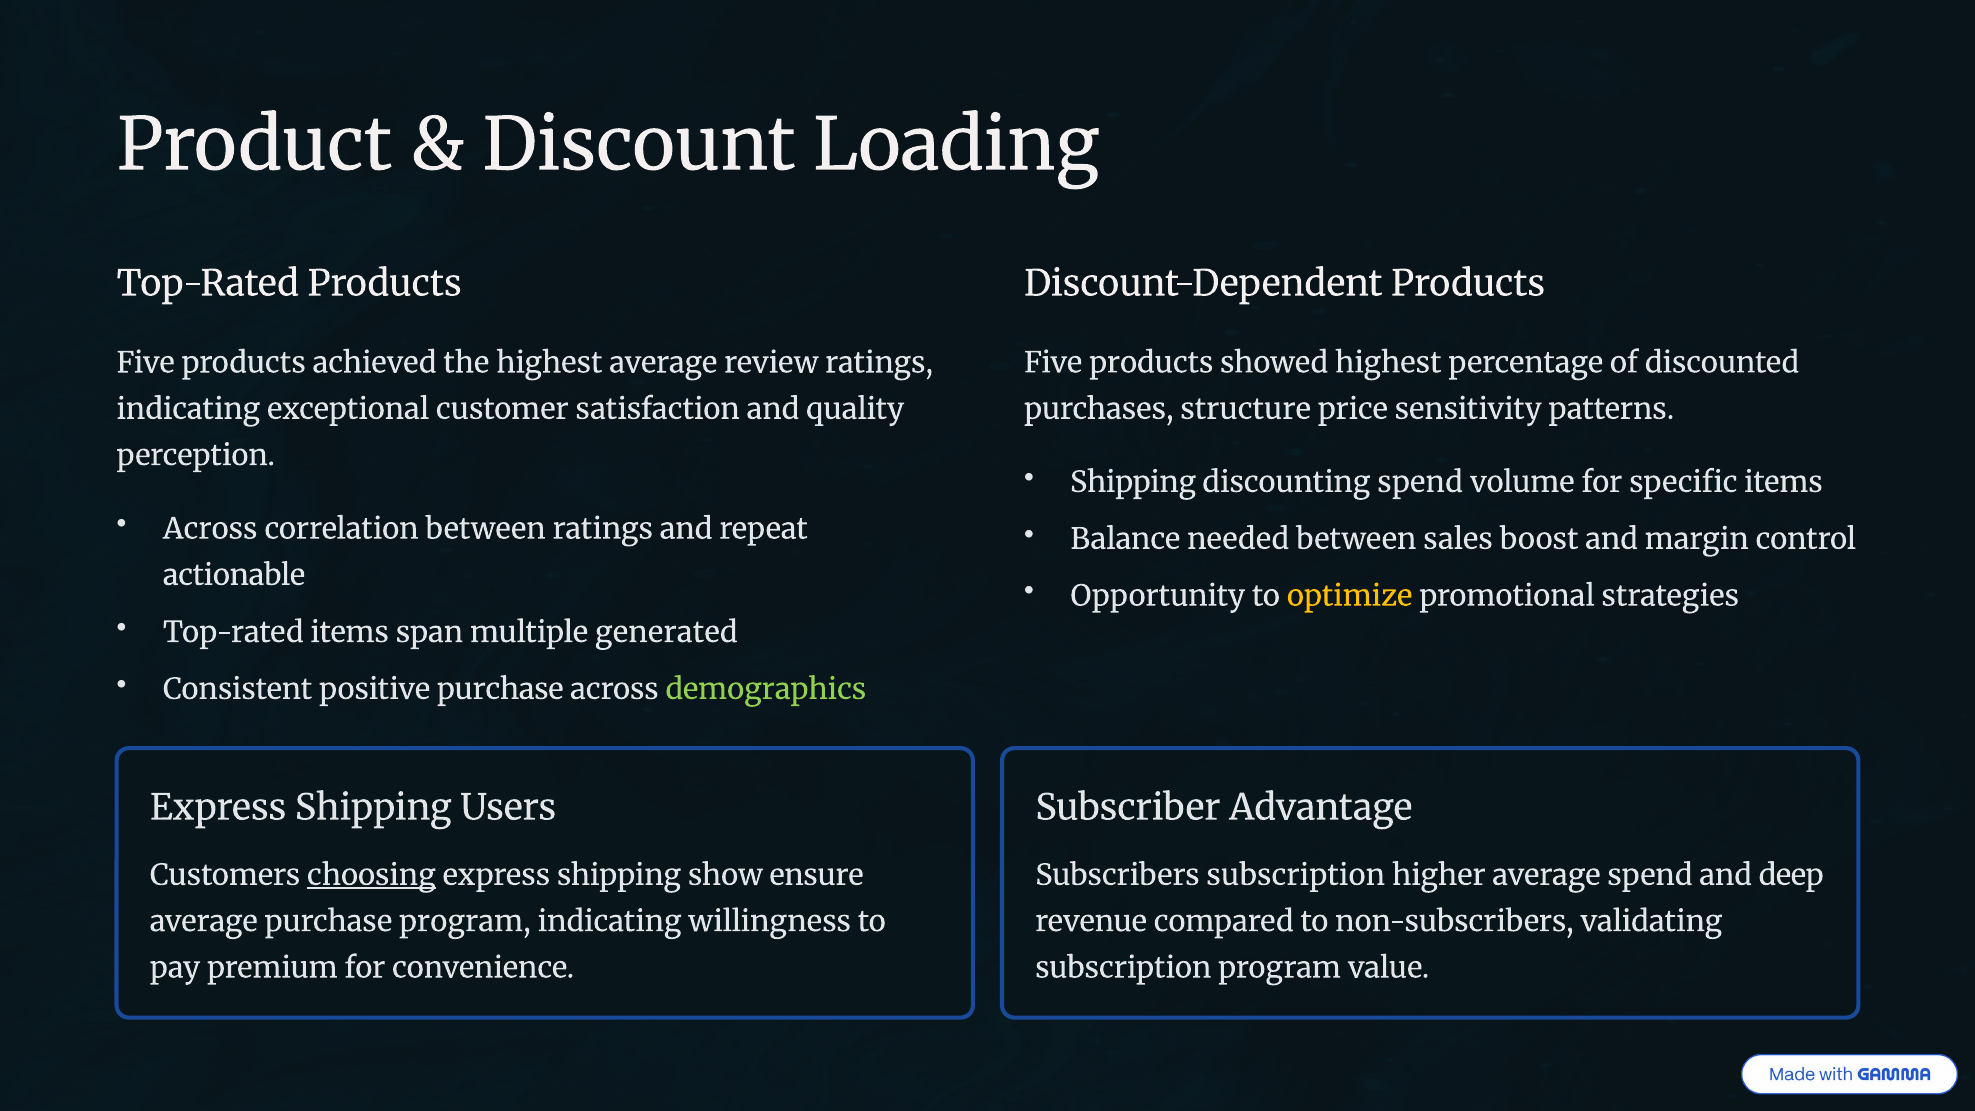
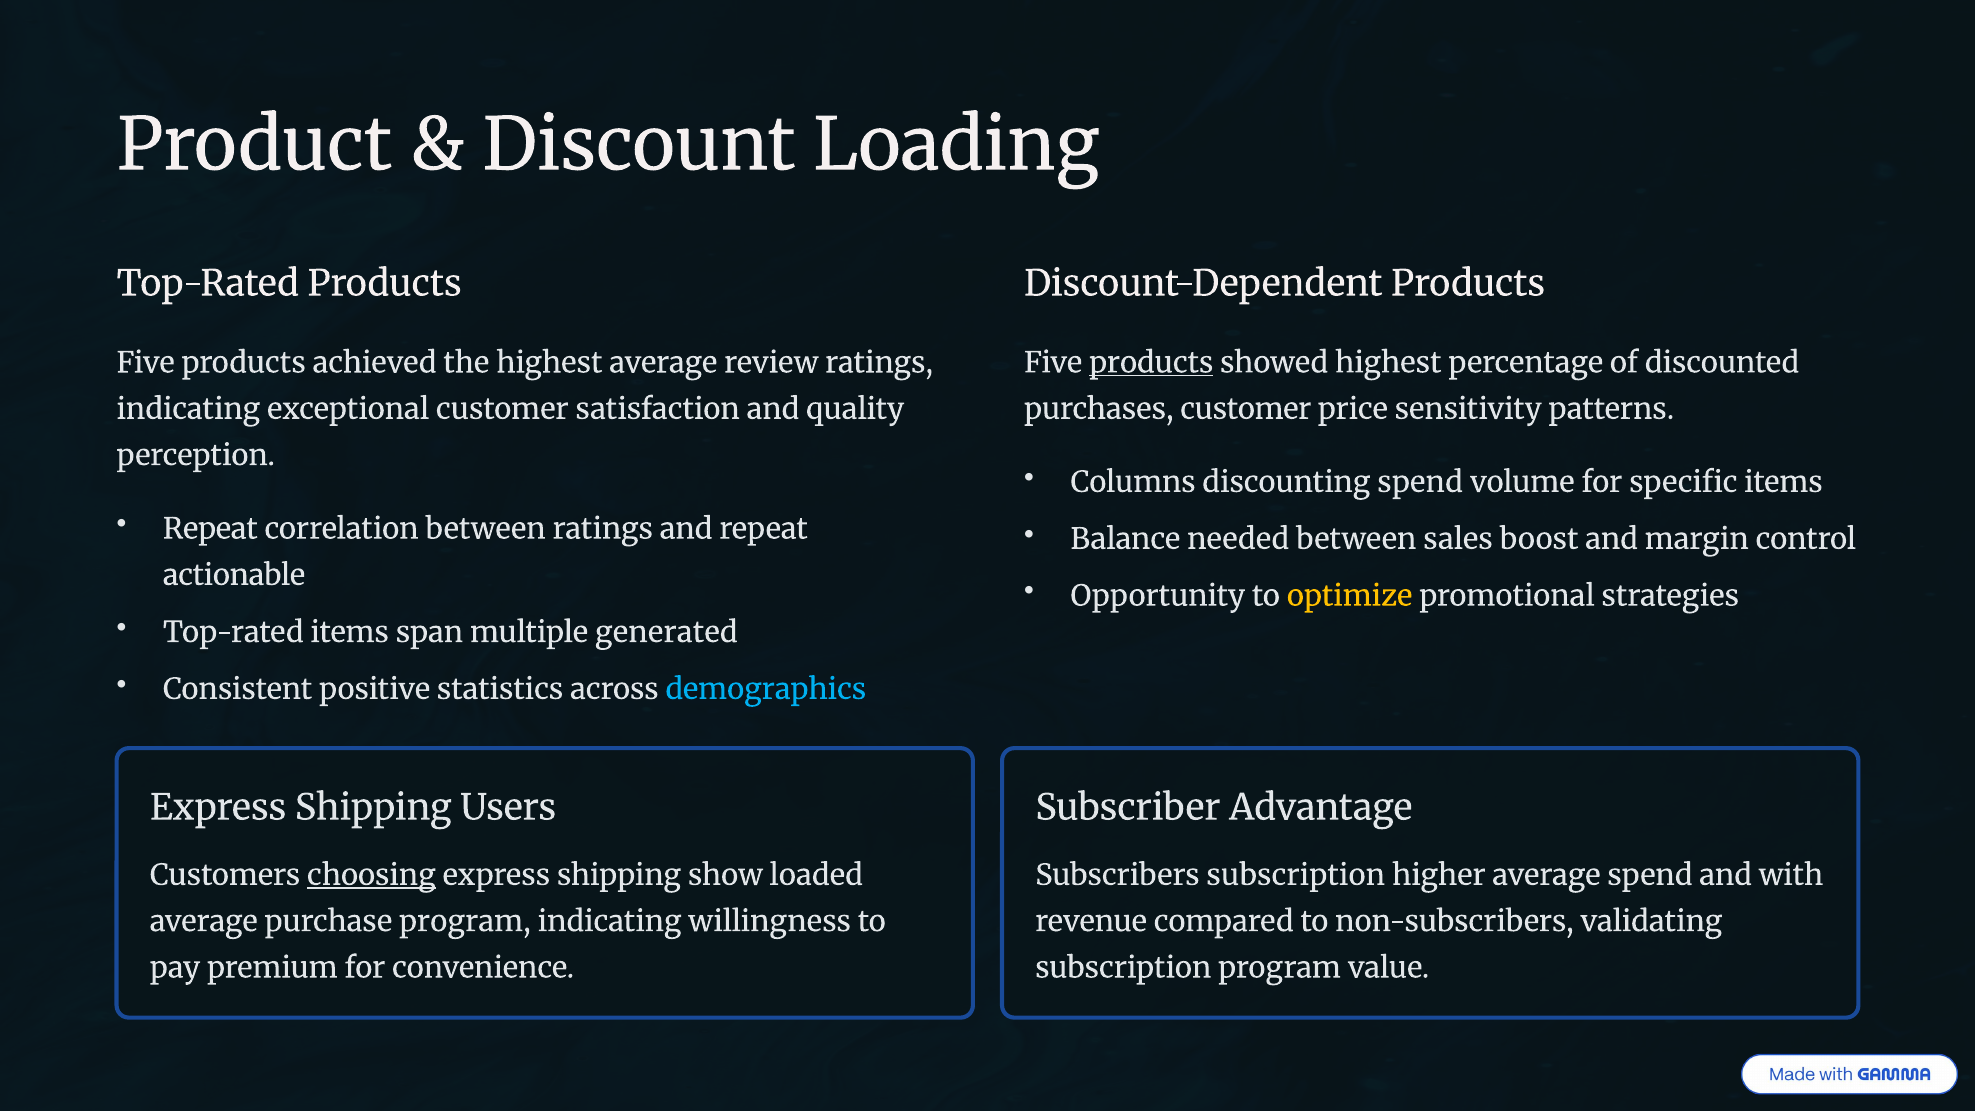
products underline: none -> present (1151, 363)
purchases structure: structure -> customer (1246, 409)
Shipping: Shipping -> Columns (1133, 482)
Across: Across -> Repeat (210, 529)
positive purchase: purchase -> statistics (500, 689)
demographics colour: light green -> light blue (766, 689)
ensure: ensure -> loaded (816, 875)
deep: deep -> with (1791, 875)
